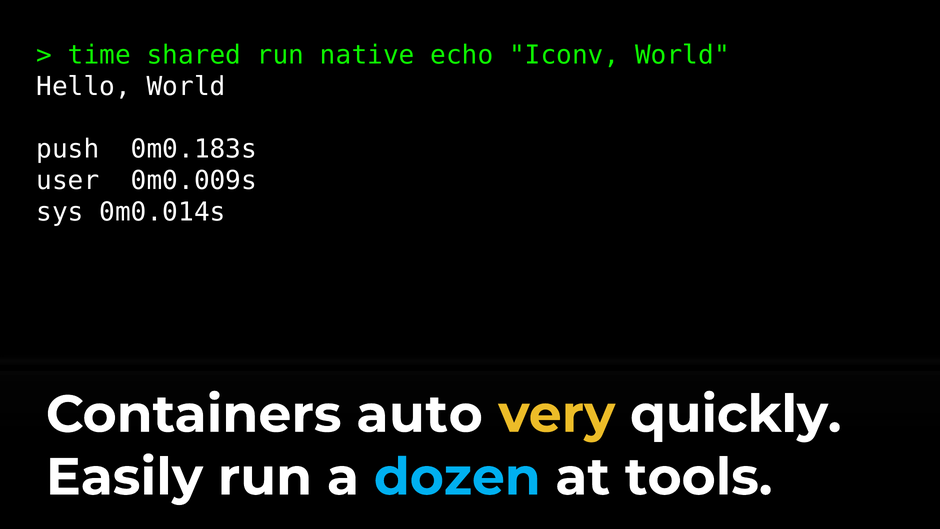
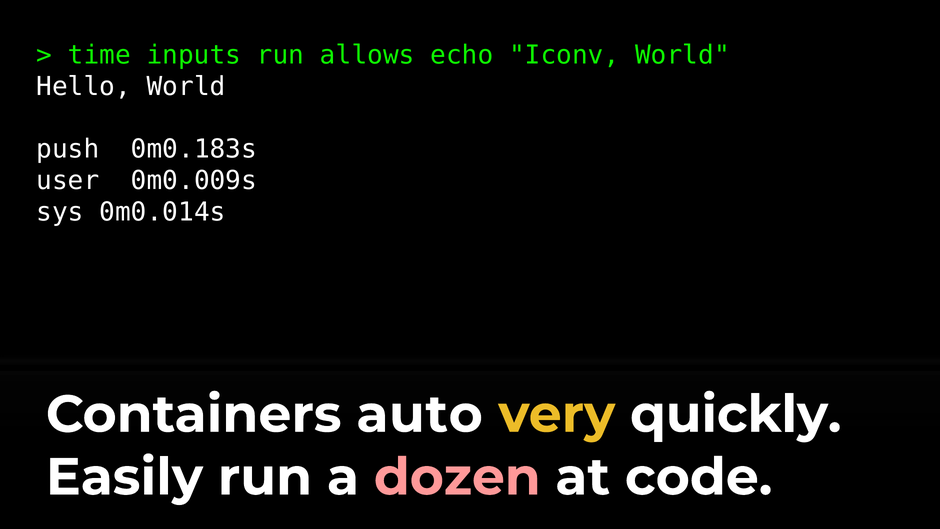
shared: shared -> inputs (194, 55)
native: native -> allows (367, 55)
dozen colour: light blue -> pink (457, 477)
tools: tools -> code (699, 477)
